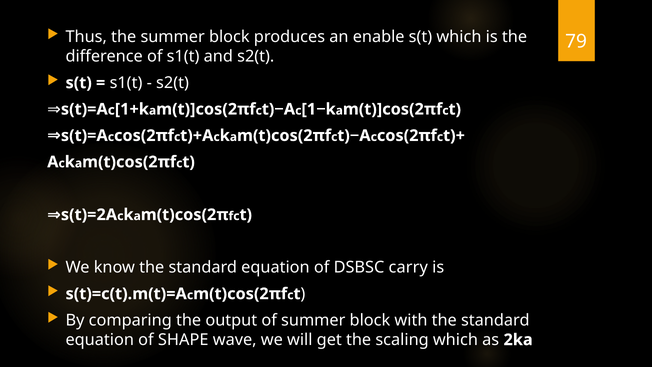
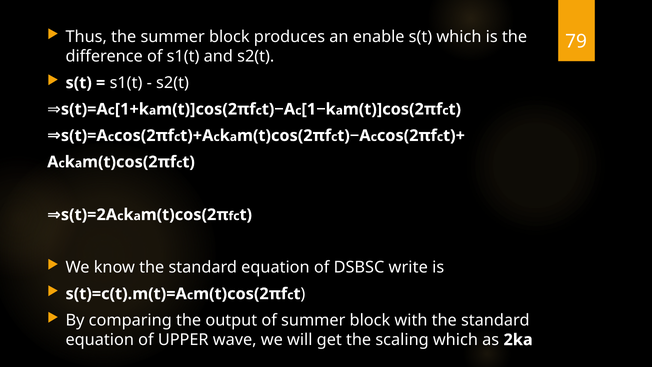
carry: carry -> write (408, 267)
SHAPE: SHAPE -> UPPER (183, 340)
